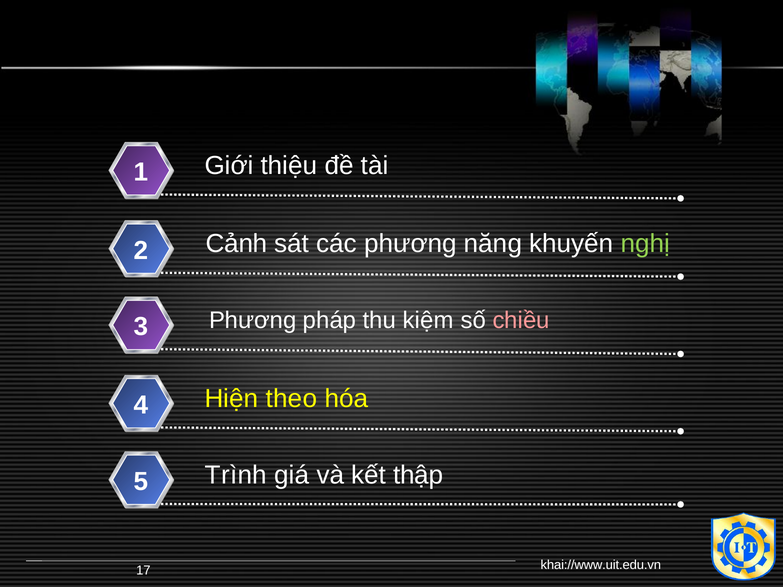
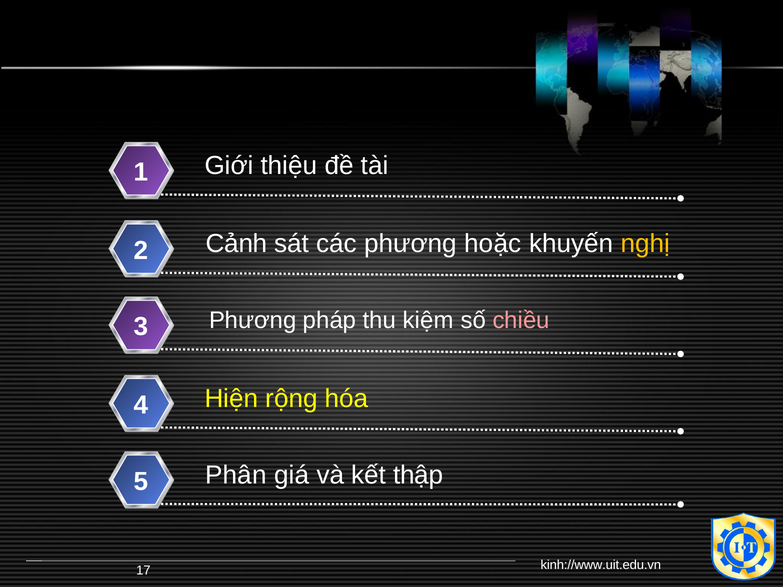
năng: năng -> hoặc (493, 244)
nghị colour: light green -> yellow (645, 244)
theo: theo -> rộng (291, 399)
Trình: Trình -> Phân (236, 475)
khai://www.uit.edu.vn: khai://www.uit.edu.vn -> kinh://www.uit.edu.vn (601, 565)
